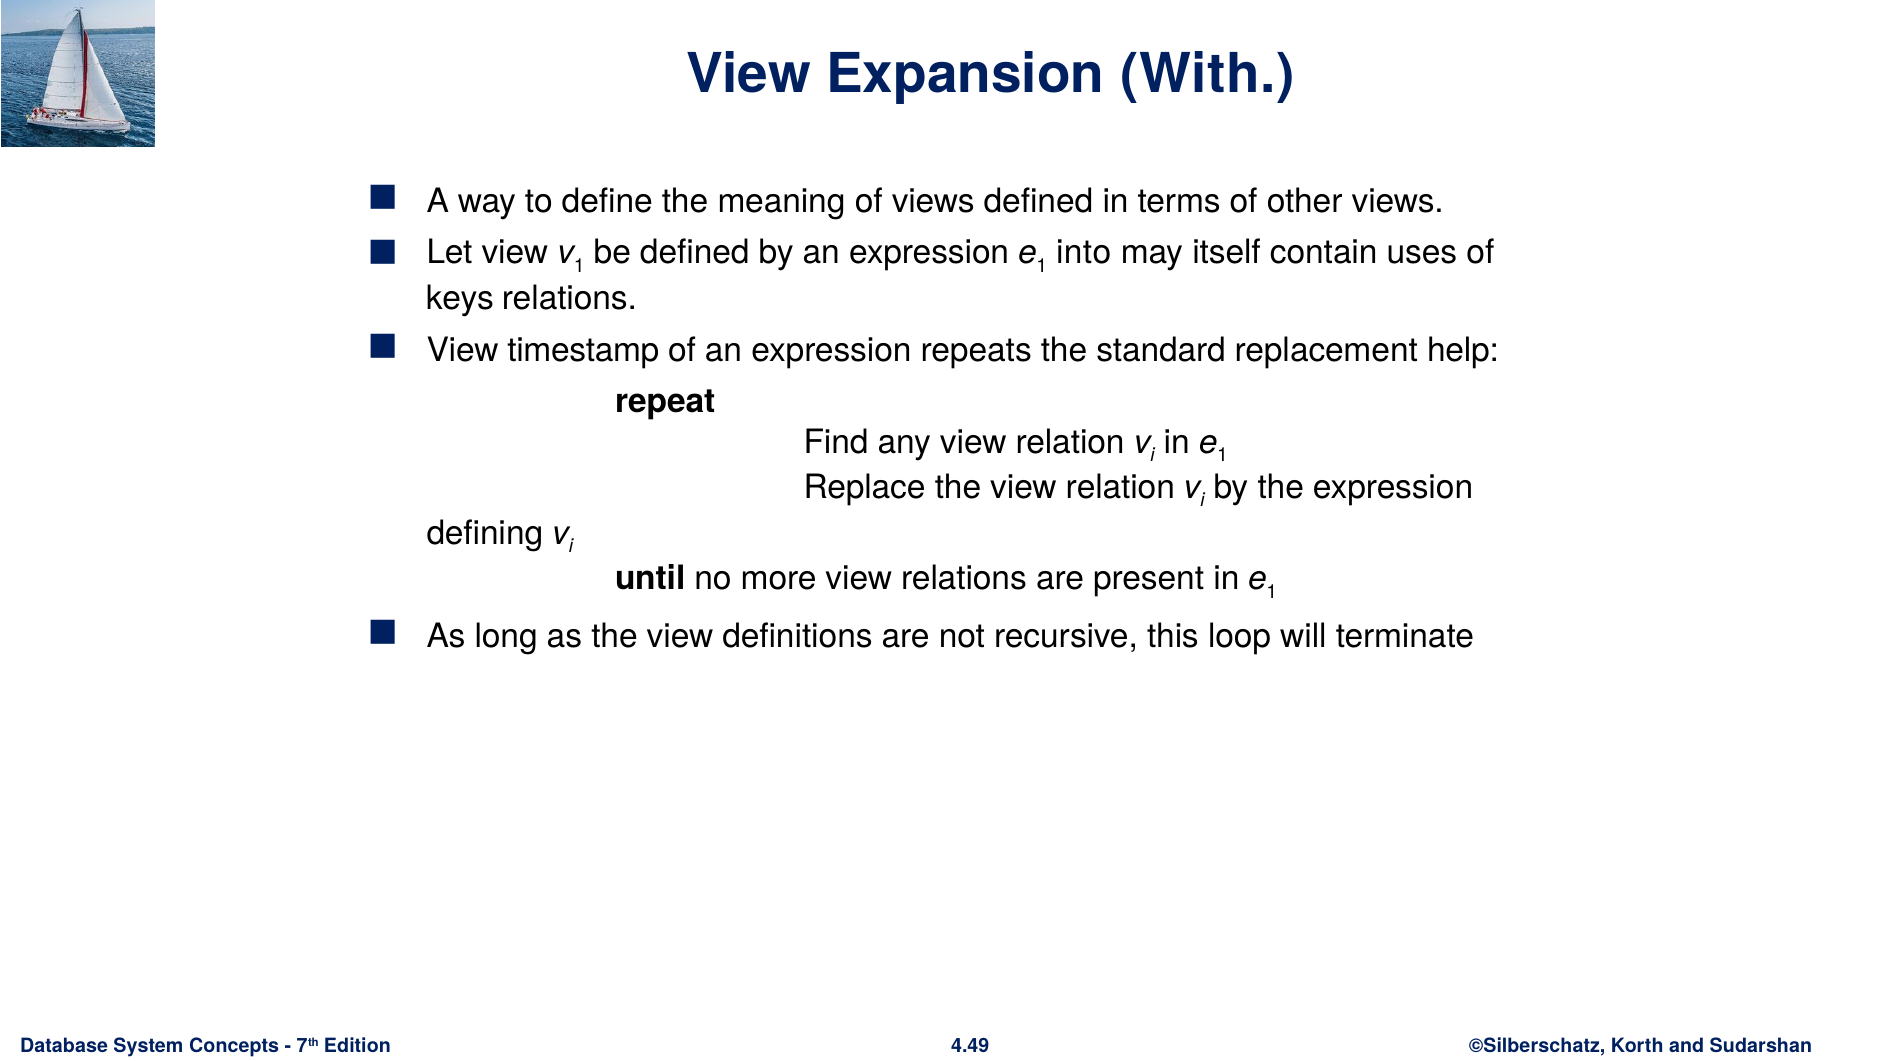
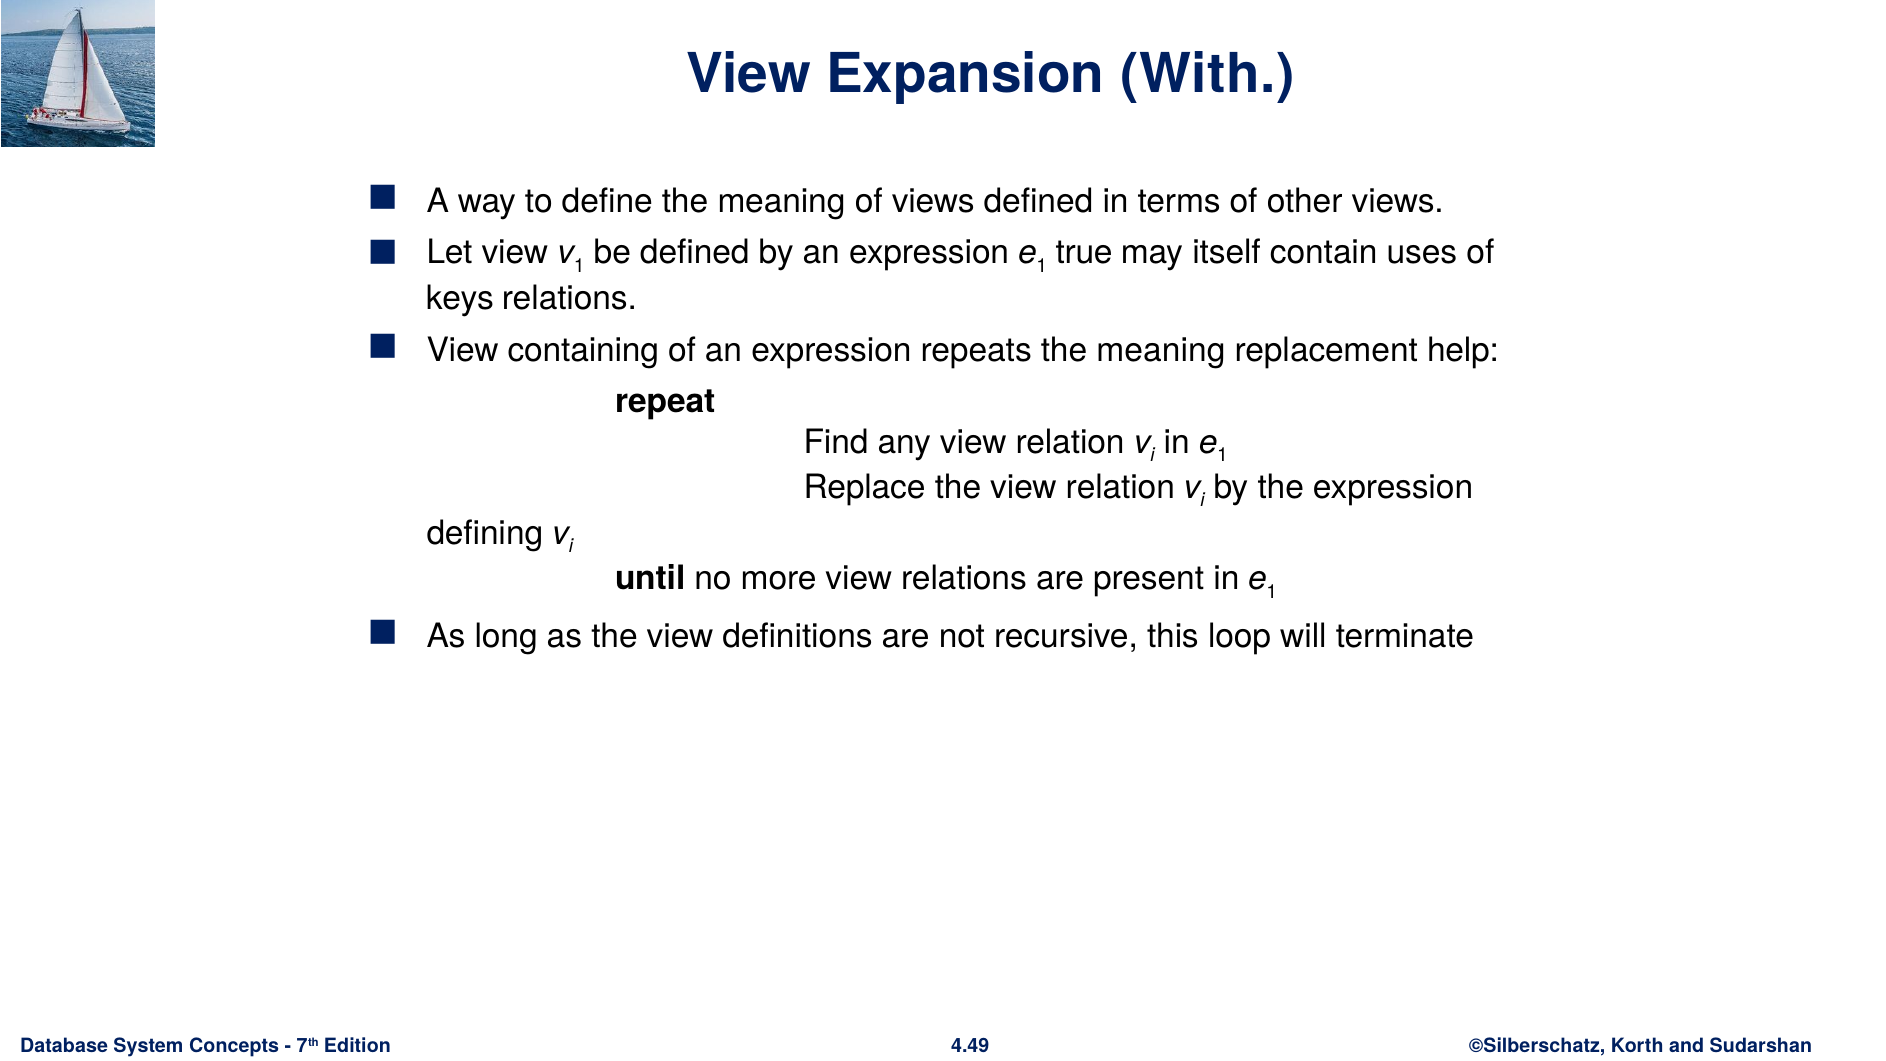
into: into -> true (1084, 253)
timestamp: timestamp -> containing (583, 350)
repeats the standard: standard -> meaning (1161, 350)
